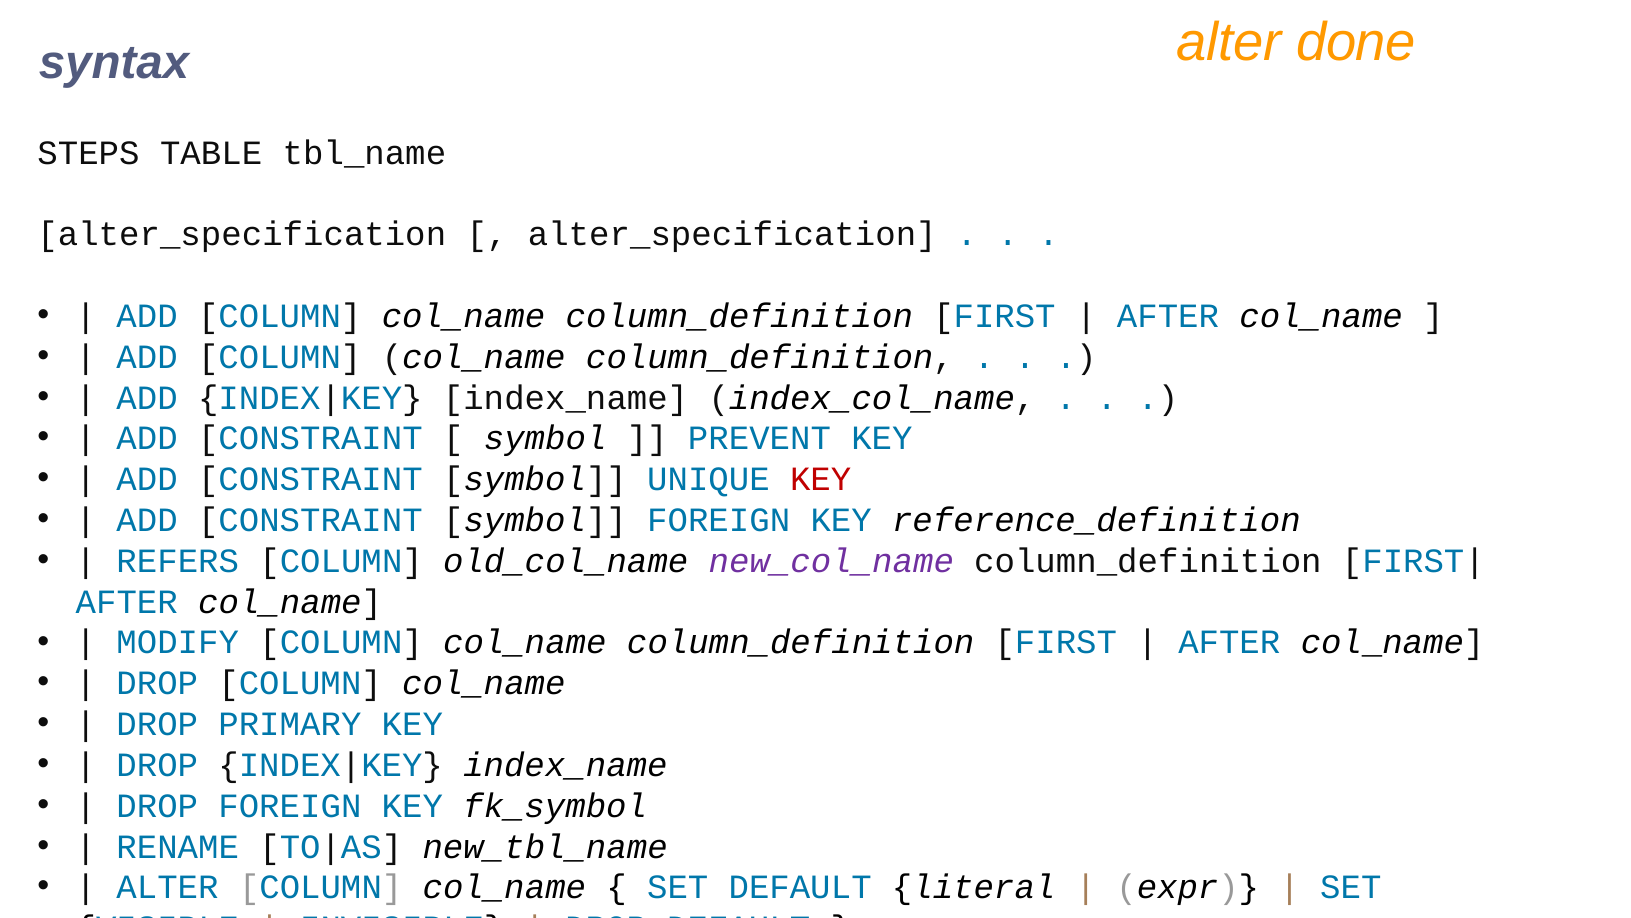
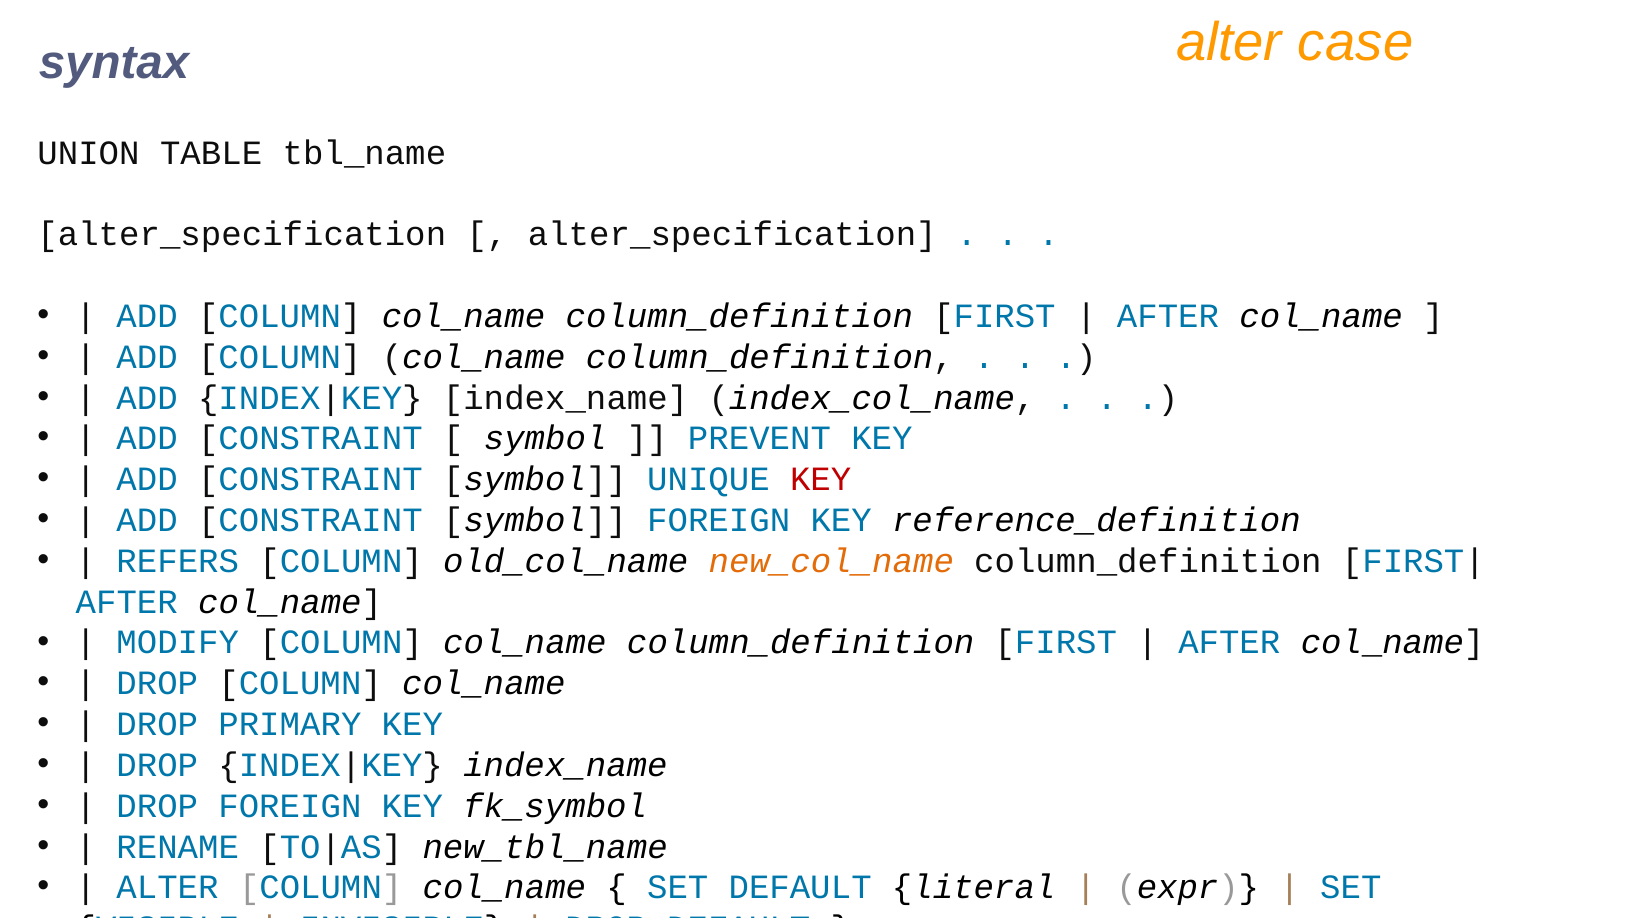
done: done -> case (1356, 42)
STEPS: STEPS -> UNION (88, 153)
new_col_name colour: purple -> orange (831, 561)
